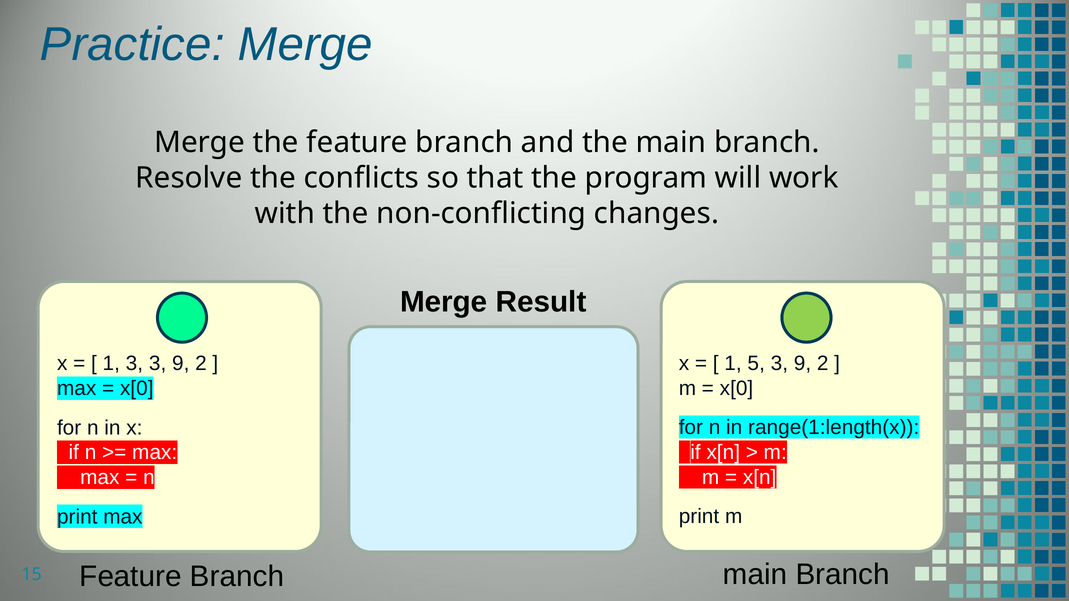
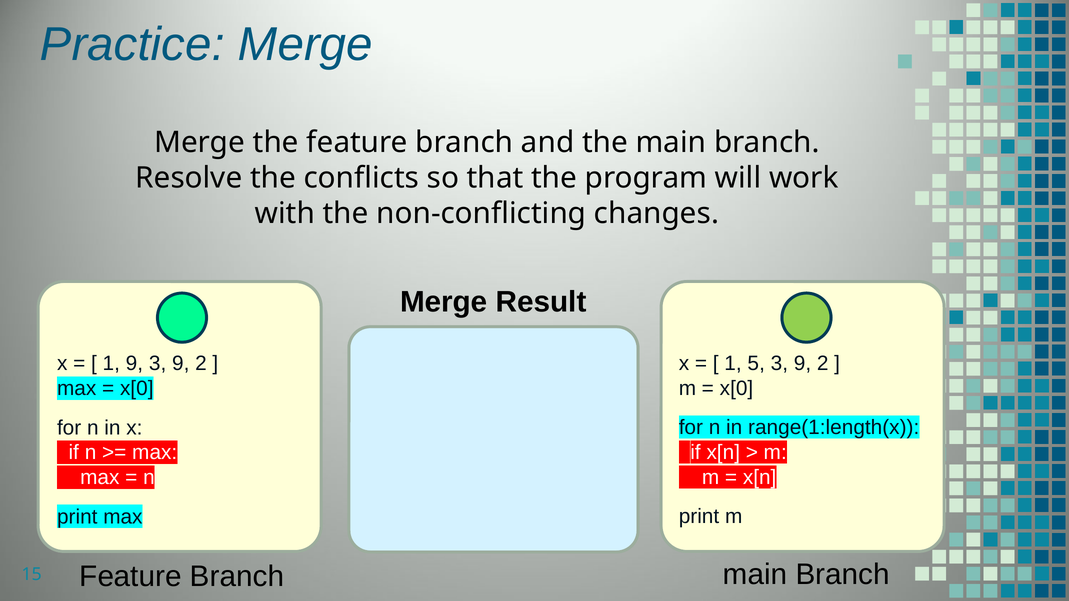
1 3: 3 -> 9 (134, 364)
